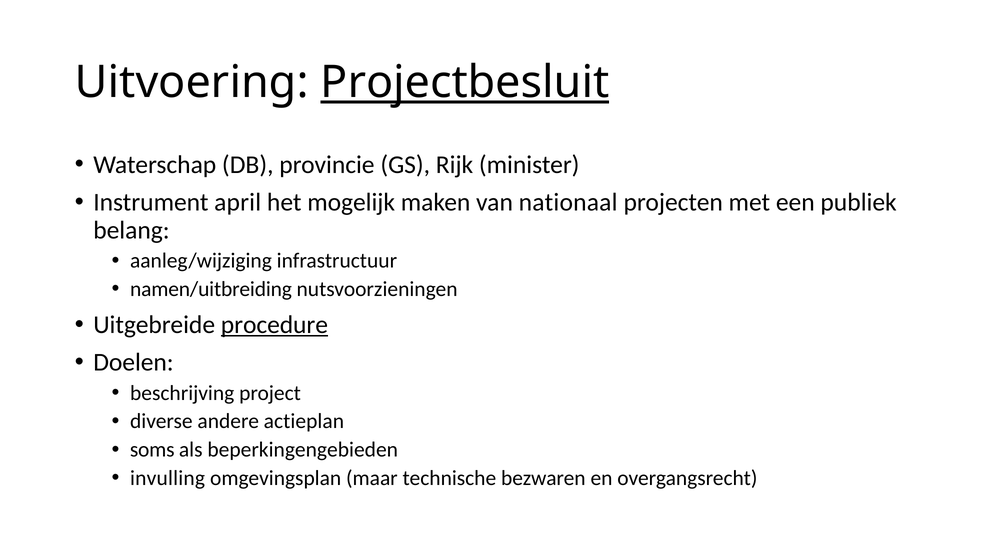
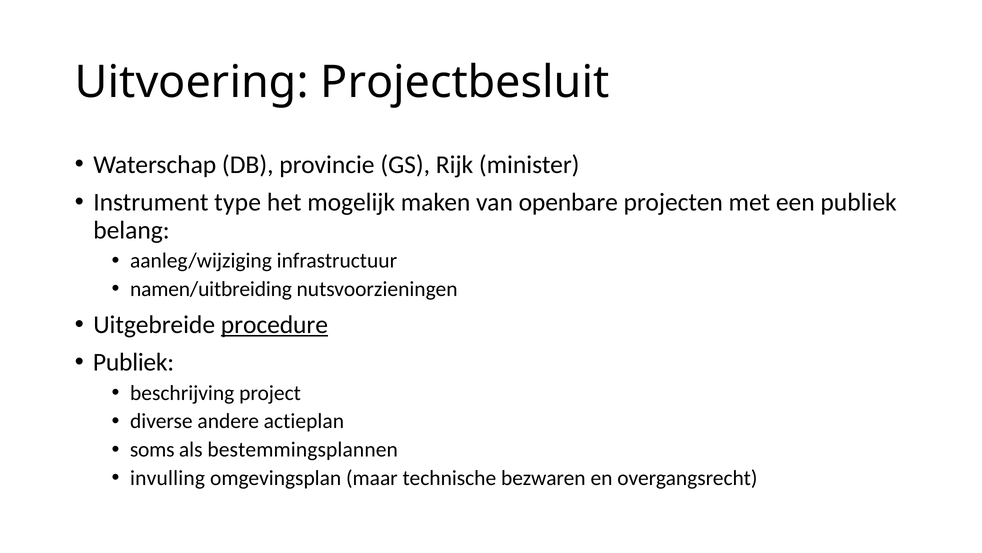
Projectbesluit underline: present -> none (465, 82)
april: april -> type (238, 202)
nationaal: nationaal -> openbare (568, 202)
Doelen: Doelen -> Publiek (134, 362)
beperkingengebieden: beperkingengebieden -> bestemmingsplannen (303, 449)
